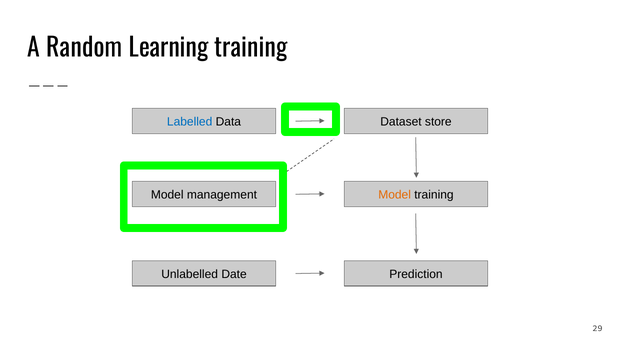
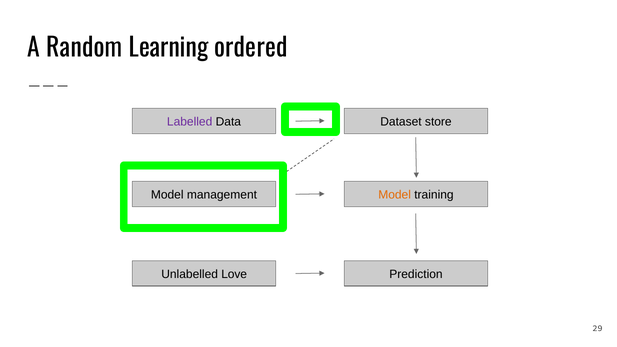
Learning training: training -> ordered (251, 49)
Labelled colour: blue -> purple (190, 122)
Date: Date -> Love (234, 274)
